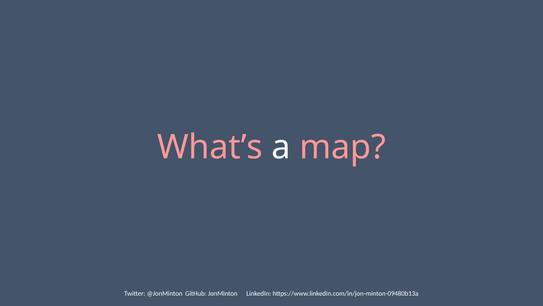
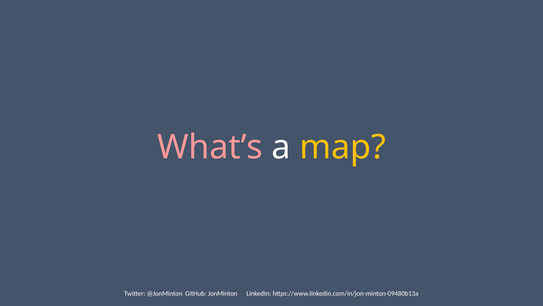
map colour: pink -> yellow (343, 147)
